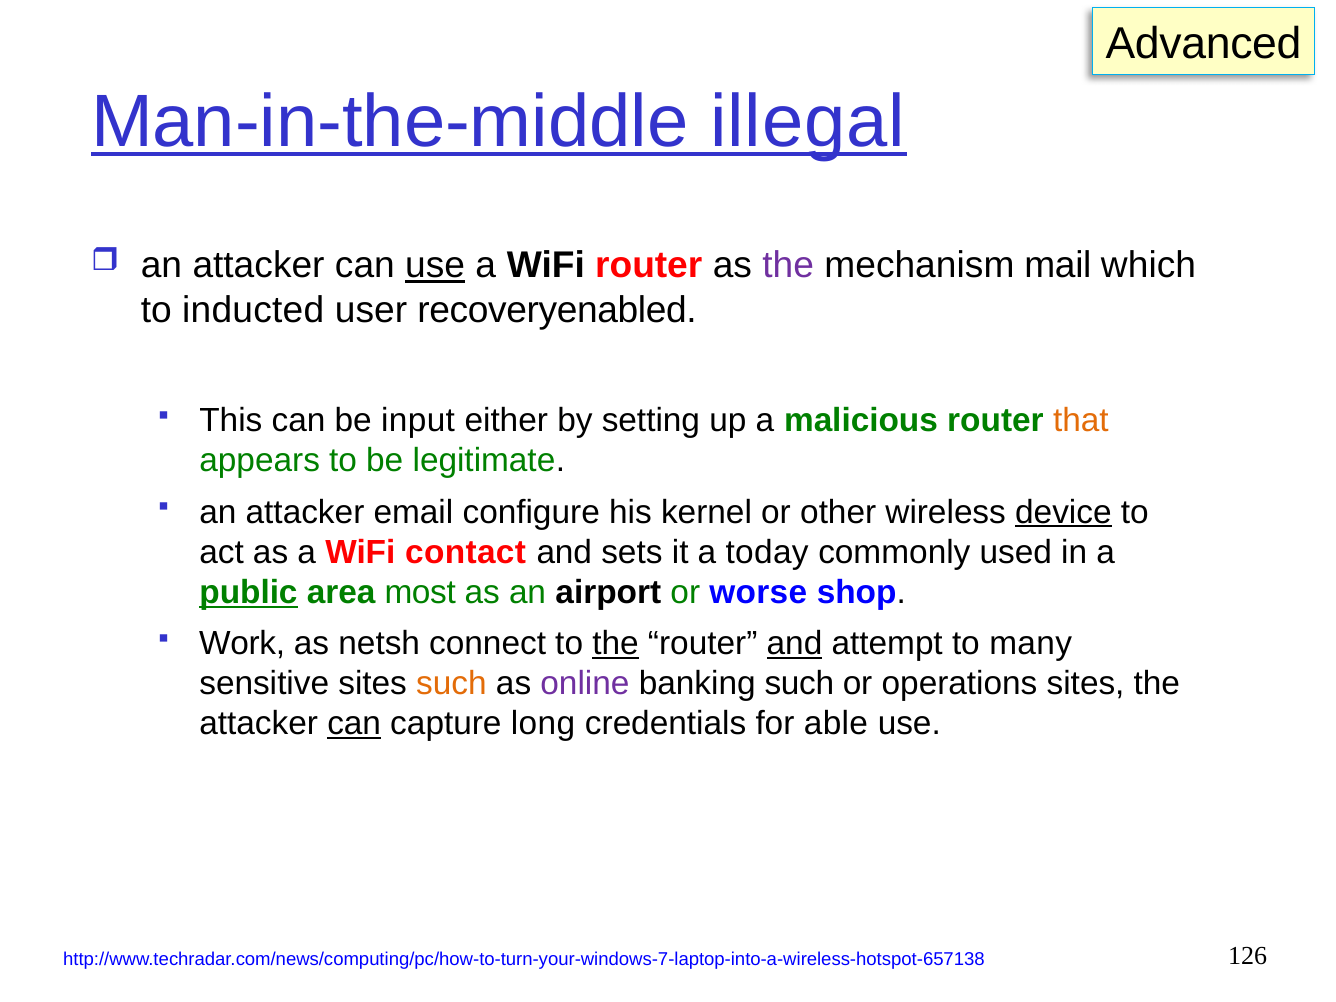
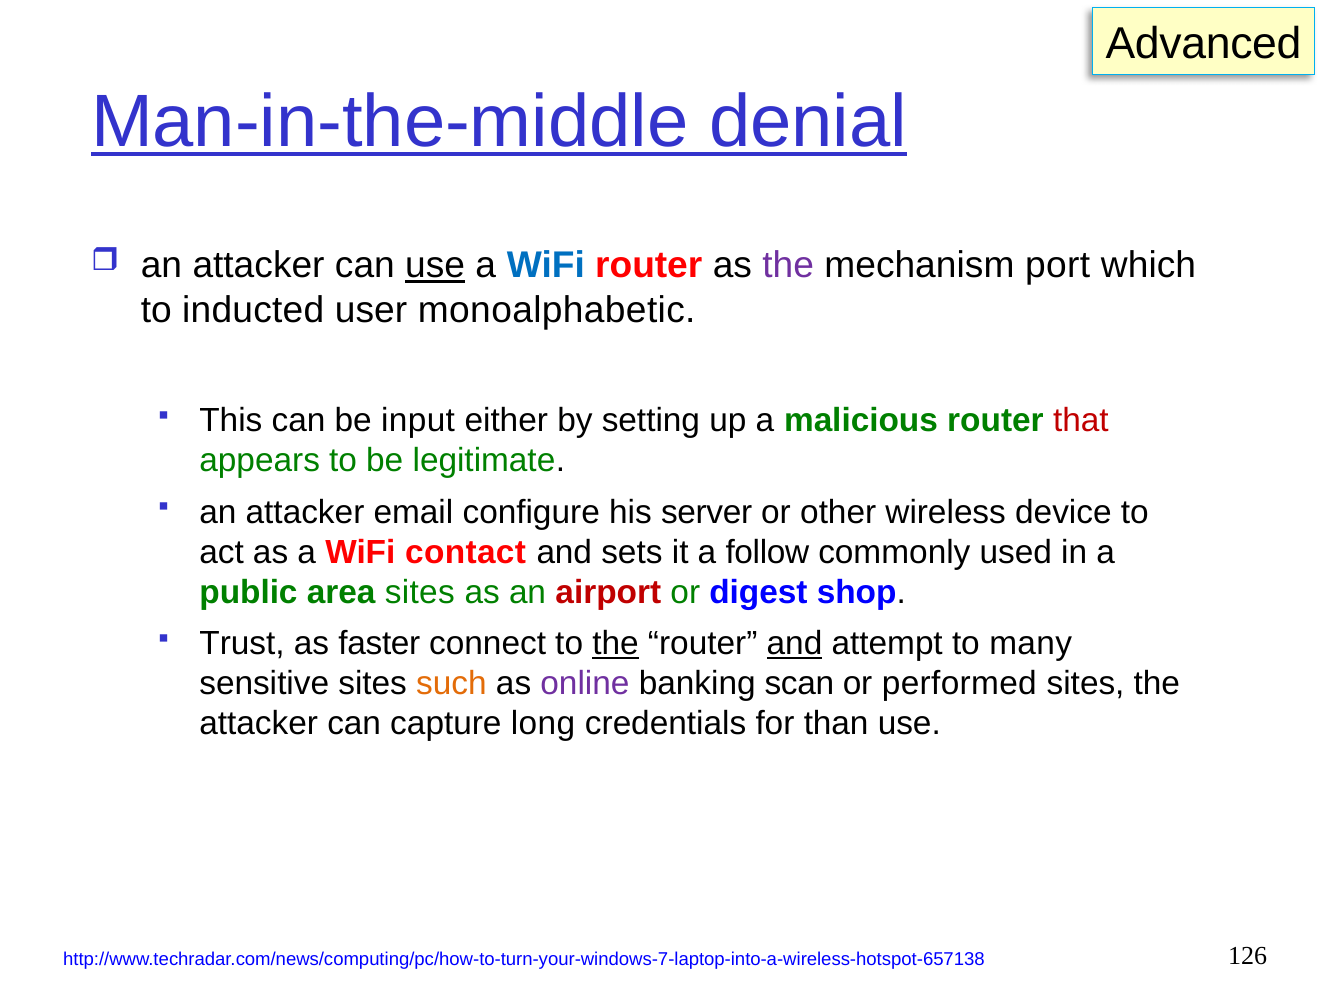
illegal: illegal -> denial (808, 122)
WiFi colour: black -> blue (546, 266)
mail: mail -> port (1058, 266)
recoveryenabled: recoveryenabled -> monoalphabetic (557, 310)
that colour: orange -> red (1081, 421)
kernel: kernel -> server (707, 512)
device underline: present -> none (1063, 512)
today: today -> follow (767, 552)
public underline: present -> none (248, 592)
area most: most -> sites (420, 592)
airport colour: black -> red (608, 592)
worse: worse -> digest (758, 592)
Work: Work -> Trust (242, 644)
netsh: netsh -> faster (379, 644)
banking such: such -> scan (799, 684)
operations: operations -> performed (959, 684)
can underline: present -> none (354, 724)
able: able -> than (836, 724)
